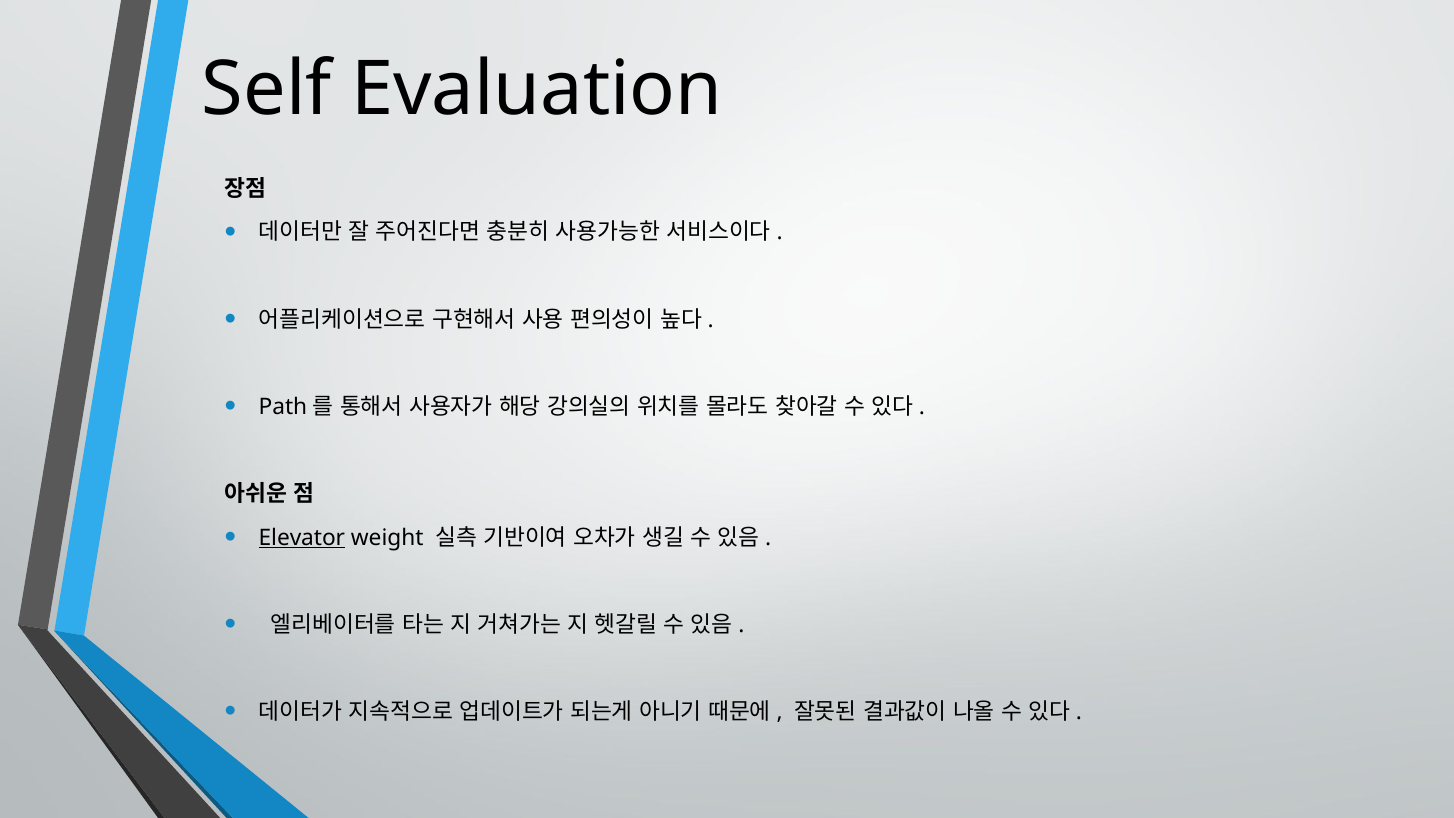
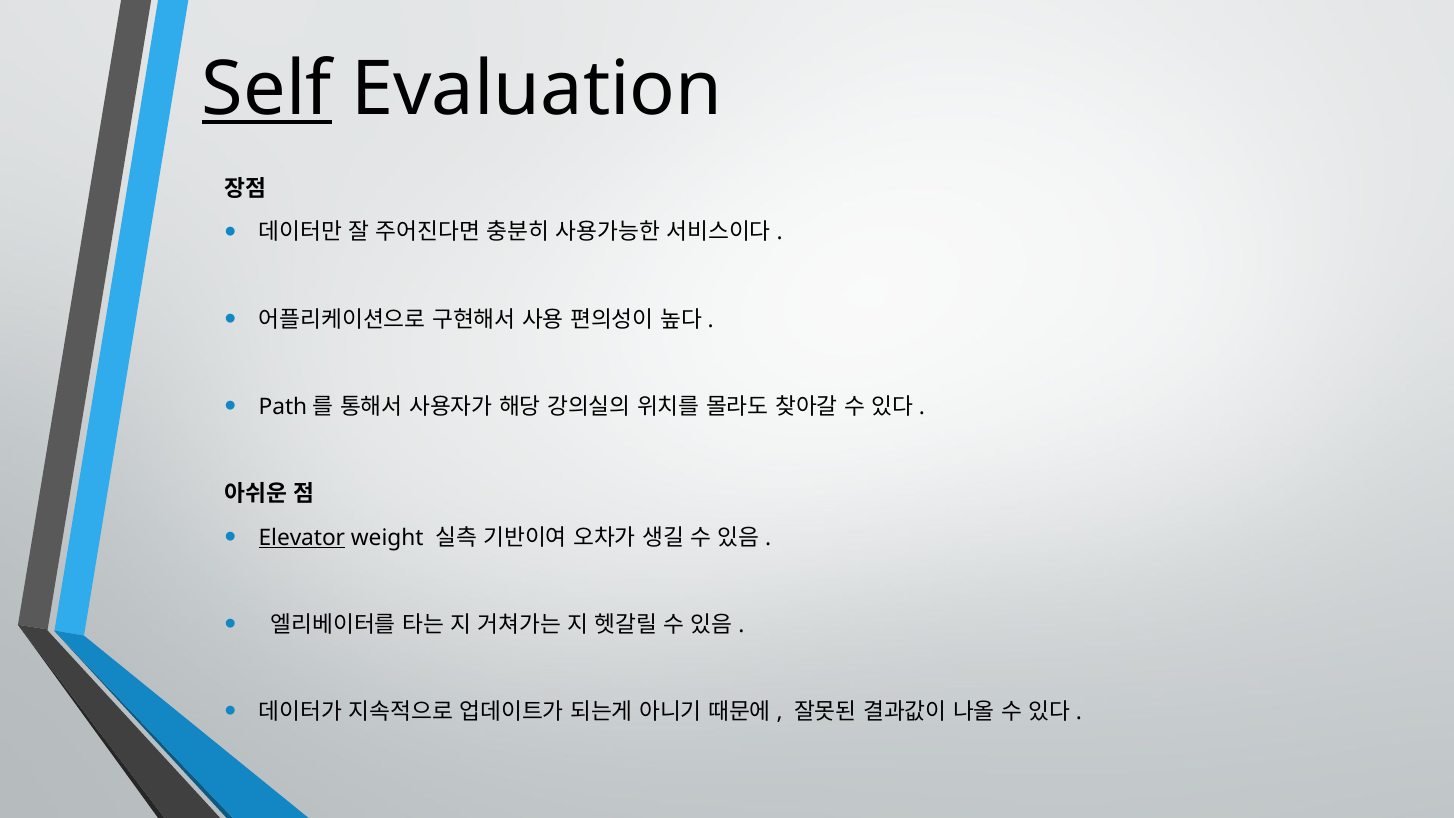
Self underline: none -> present (267, 90)
